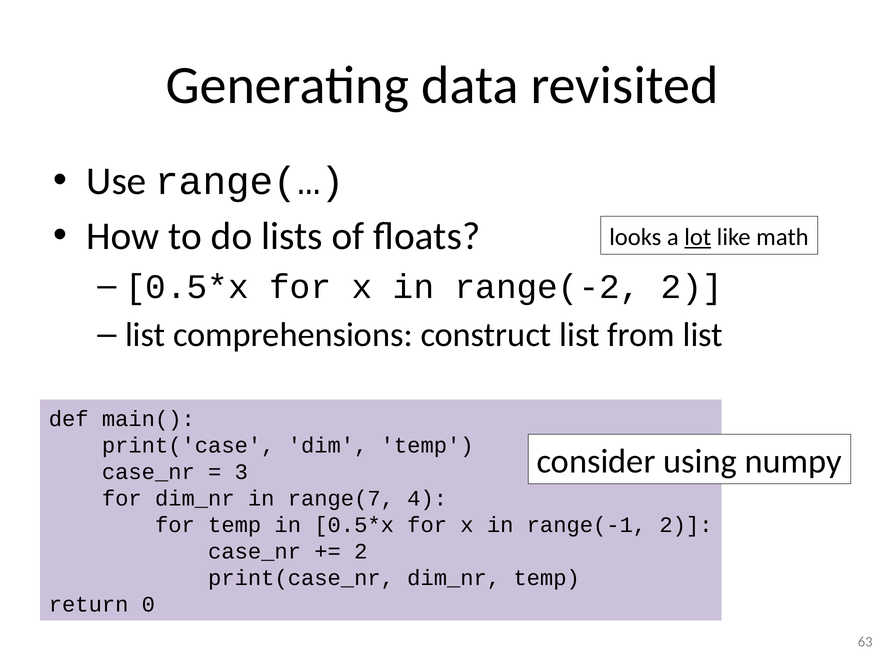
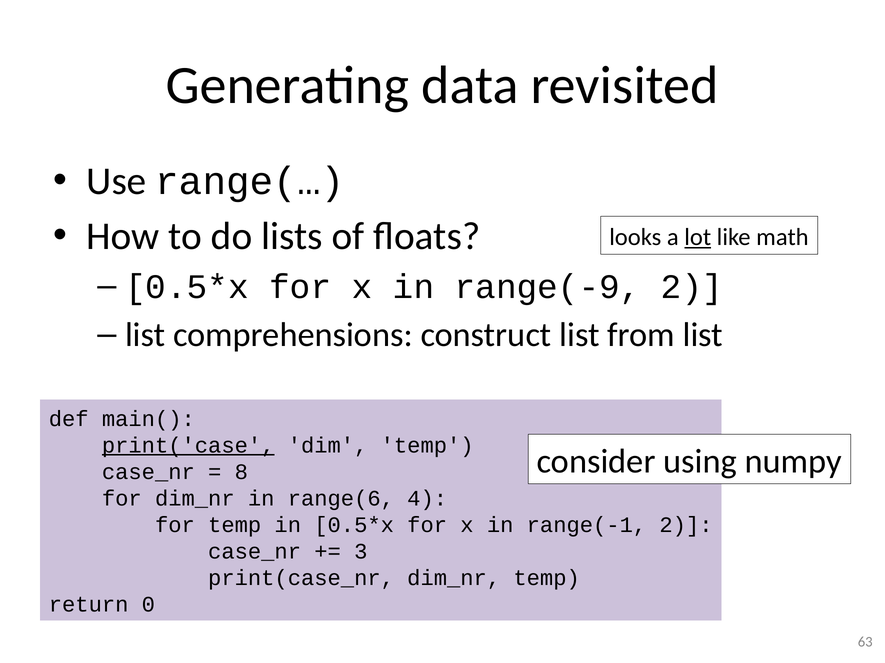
range(-2: range(-2 -> range(-9 (548, 287)
print('case underline: none -> present (188, 446)
3: 3 -> 8 (241, 472)
range(7: range(7 -> range(6 (341, 499)
2: 2 -> 3 (361, 552)
